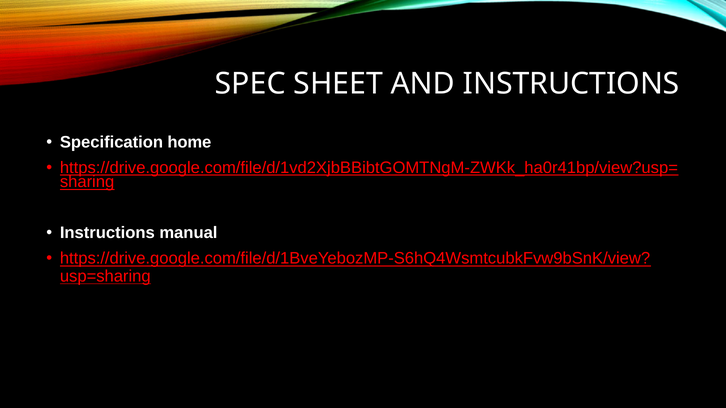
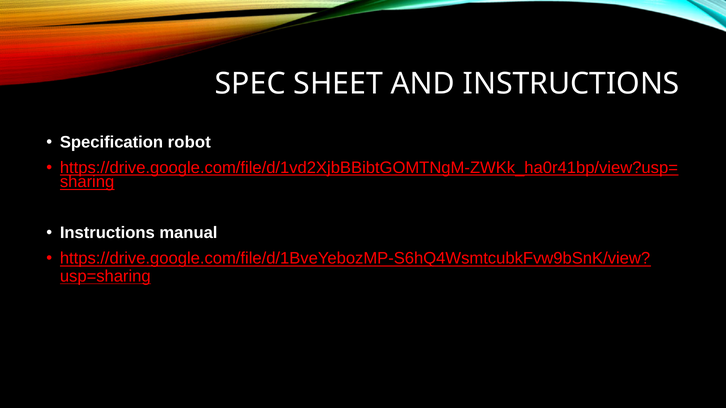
home: home -> robot (189, 142)
